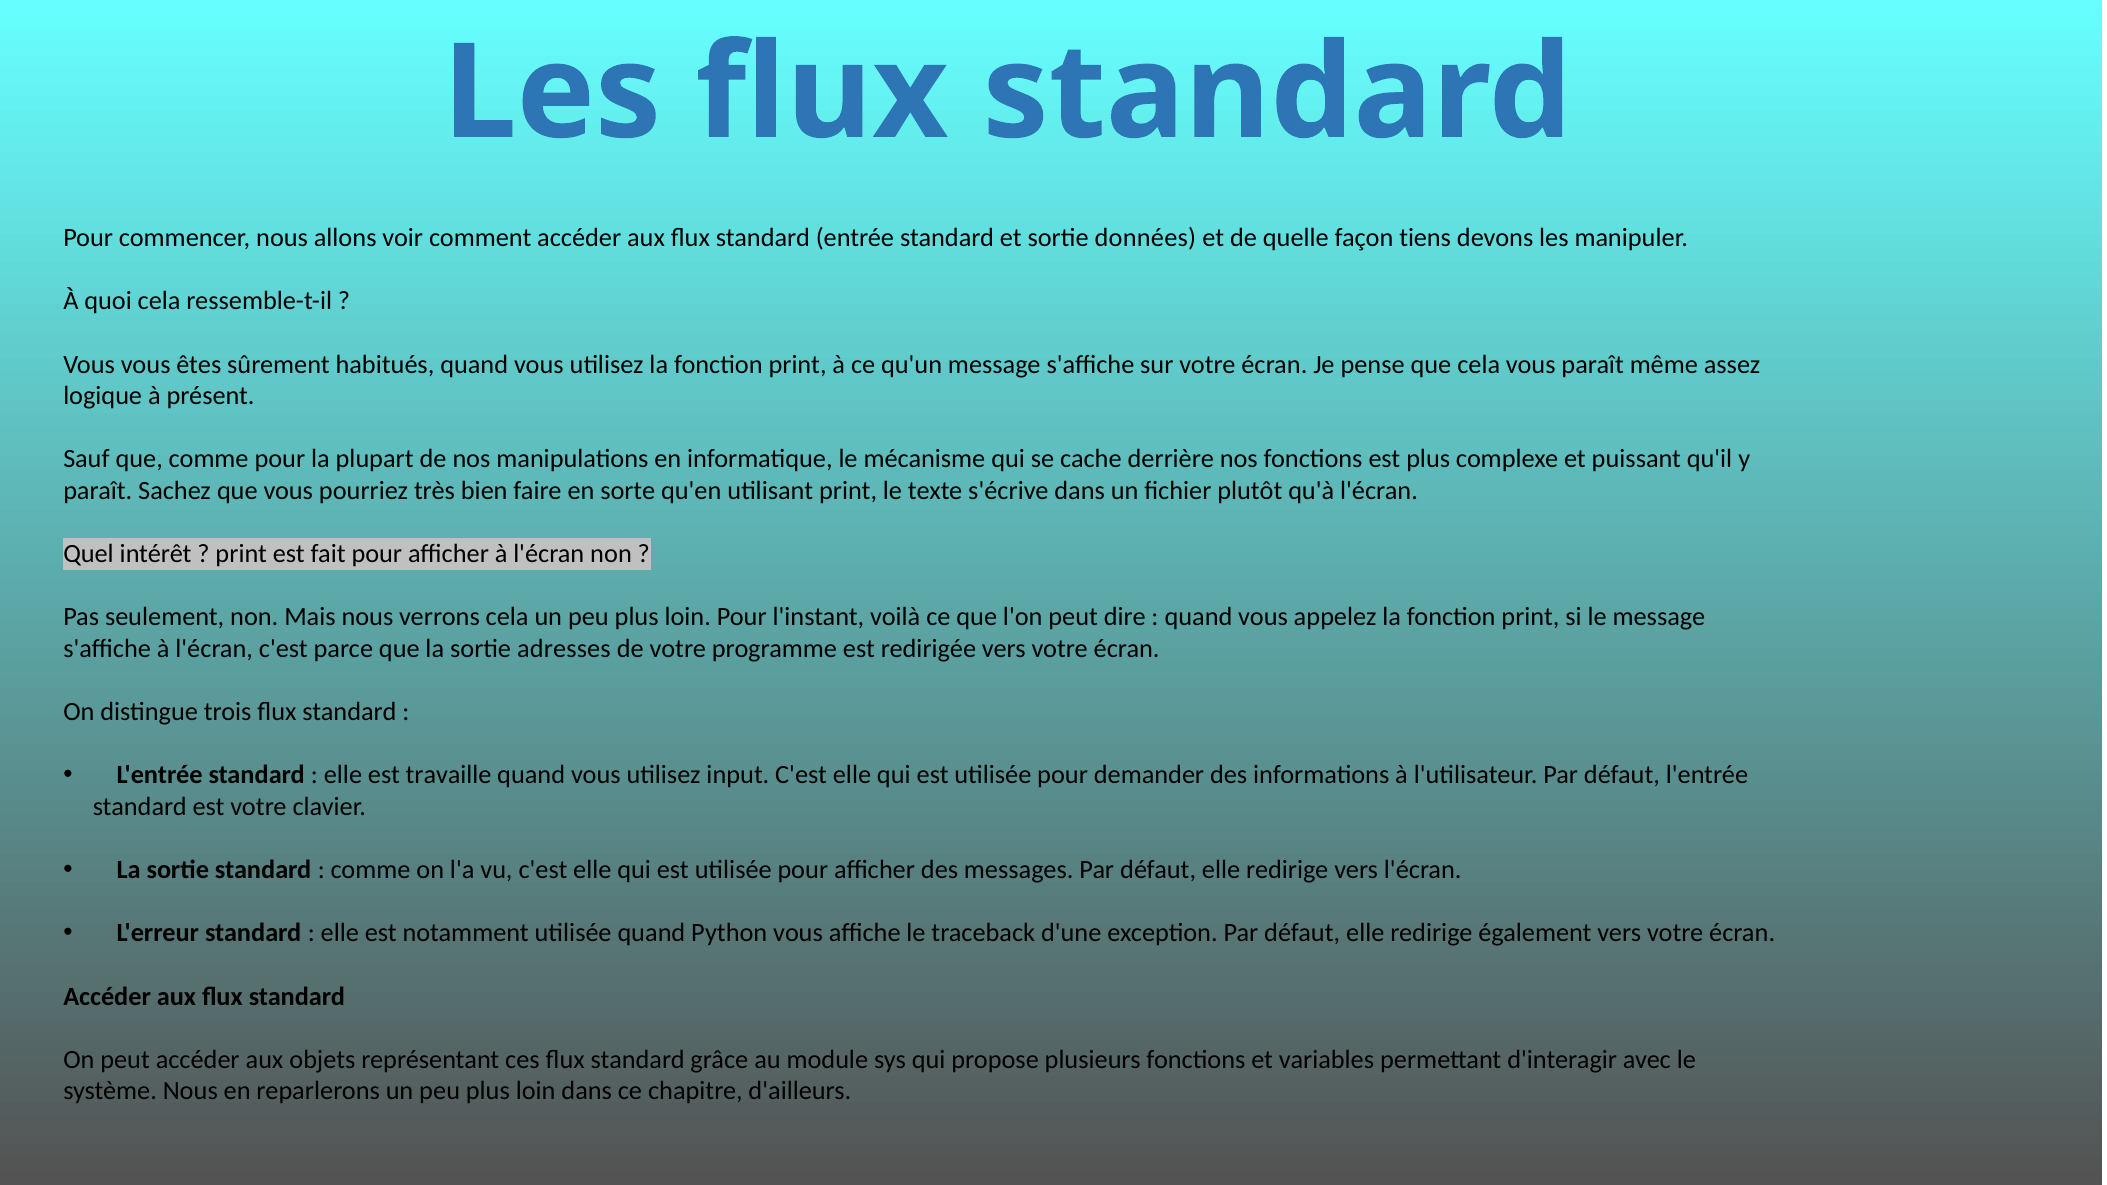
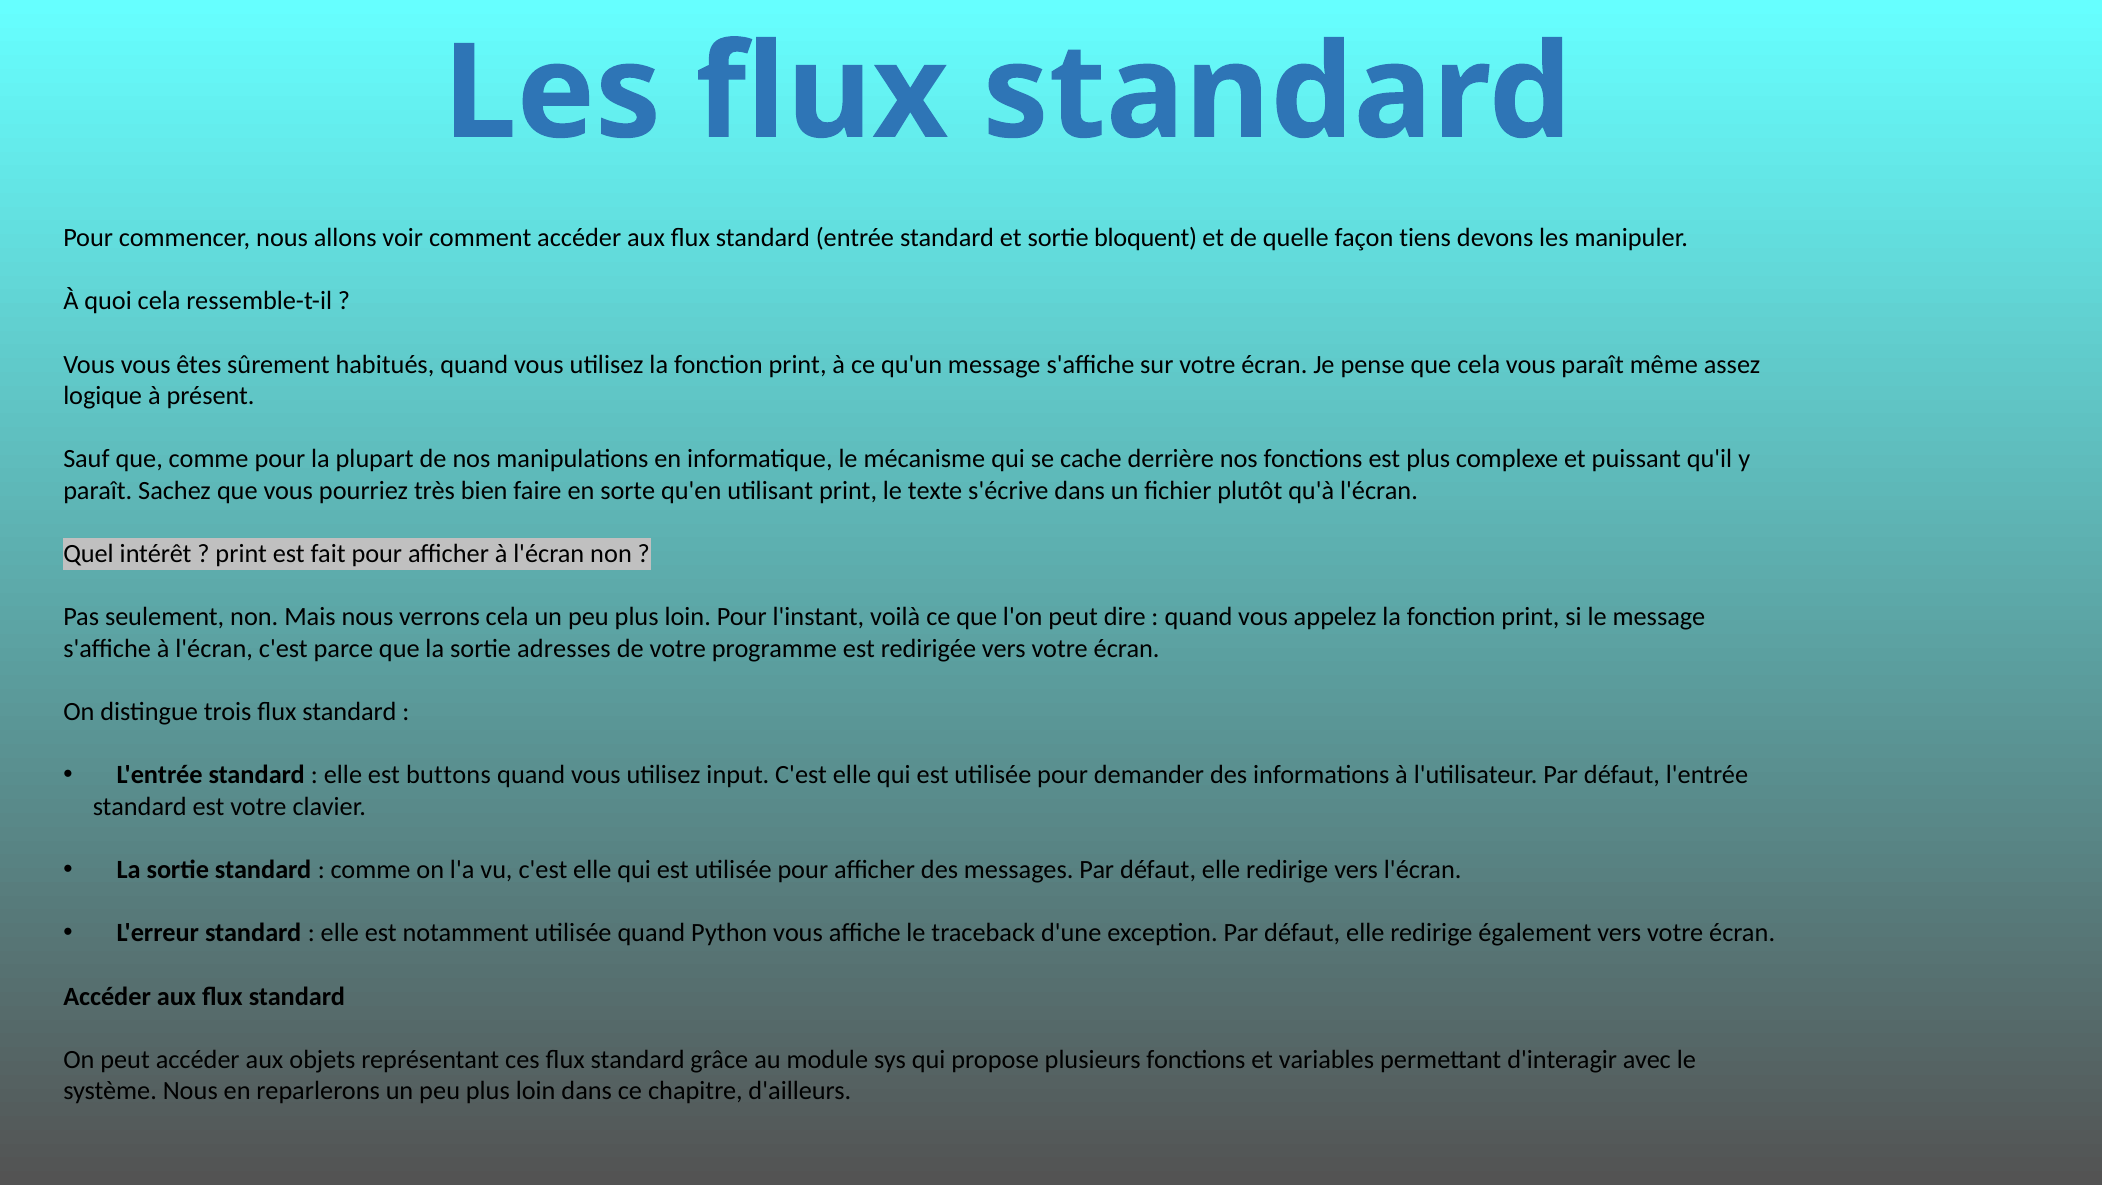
données: données -> bloquent (1146, 238)
travaille: travaille -> buttons (448, 775)
